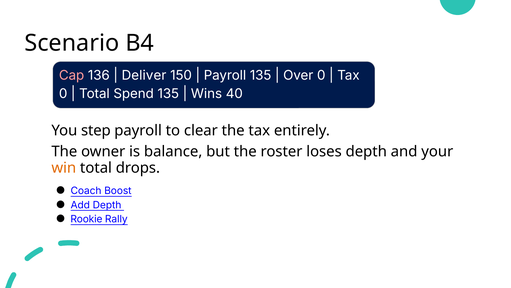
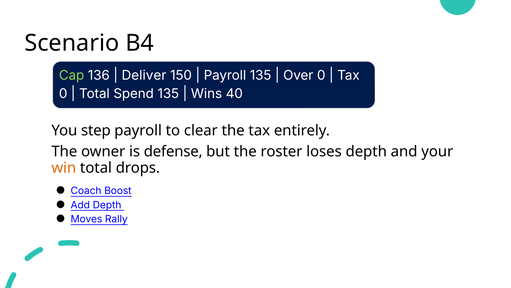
Cap colour: pink -> light green (72, 75)
balance: balance -> defense (173, 151)
Rookie: Rookie -> Moves (86, 219)
